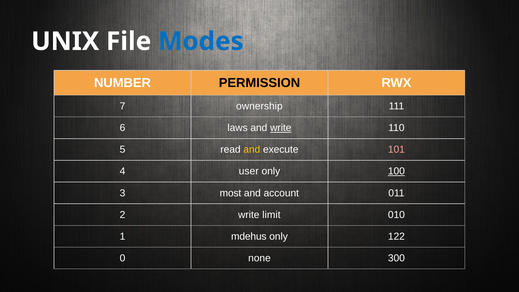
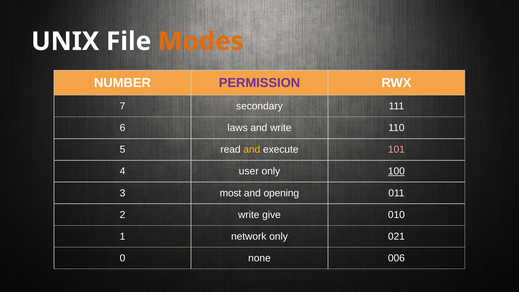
Modes colour: blue -> orange (201, 41)
PERMISSION colour: black -> purple (259, 83)
ownership: ownership -> secondary (259, 106)
write underline: present -> none (281, 128)
account: account -> opening (281, 193)
limit: limit -> give (271, 215)
mdehus: mdehus -> network (249, 236)
122: 122 -> 021 (396, 236)
300: 300 -> 006 (396, 258)
